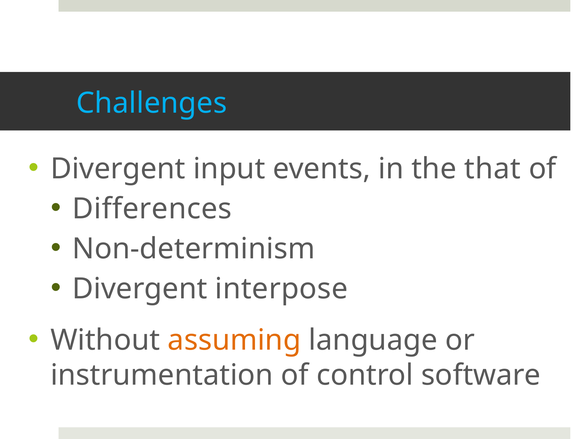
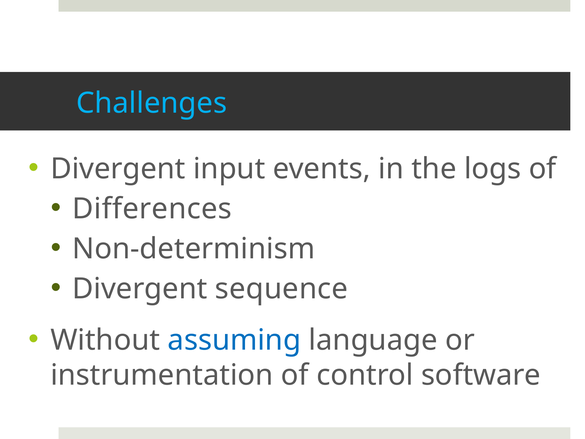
that: that -> logs (493, 169)
interpose: interpose -> sequence (281, 289)
assuming colour: orange -> blue (234, 340)
